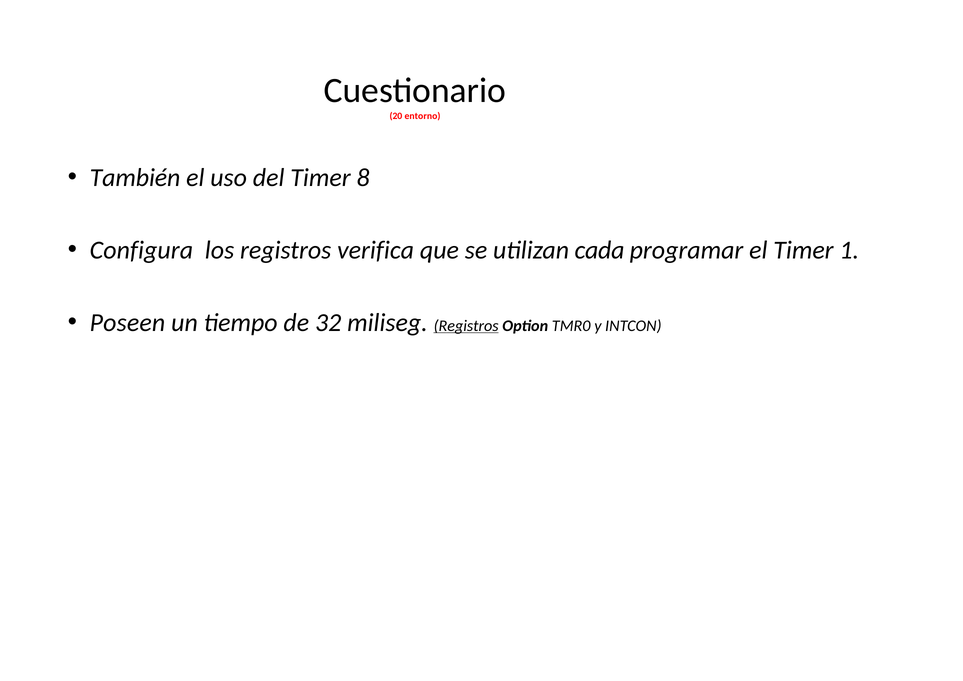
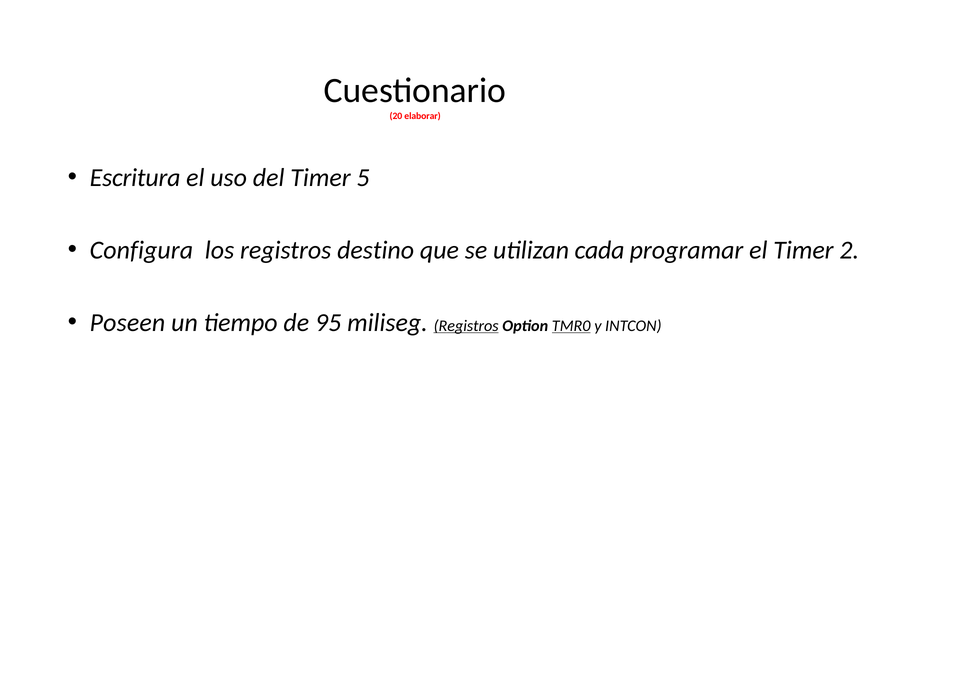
entorno: entorno -> elaborar (423, 116)
También: También -> Escritura (135, 178)
8: 8 -> 5 (363, 178)
verifica: verifica -> destino (376, 250)
1: 1 -> 2 (849, 250)
32: 32 -> 95 (328, 323)
TMR0 underline: none -> present (571, 326)
